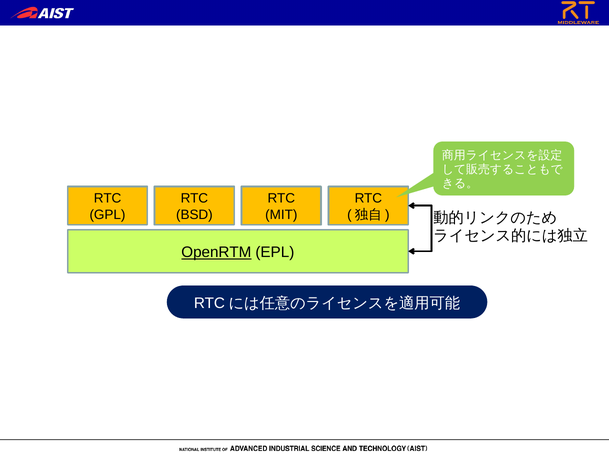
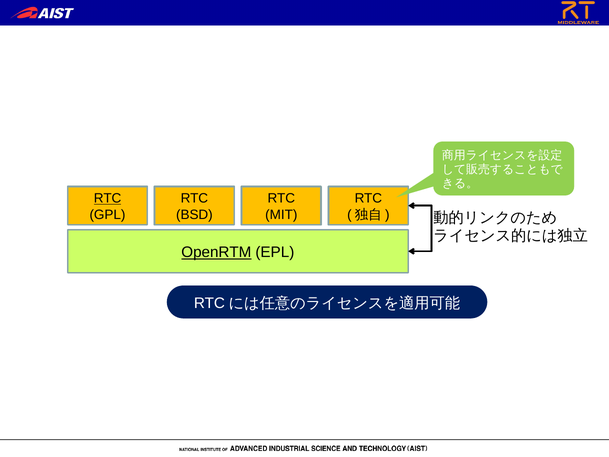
RTC underline: none -> present (108, 198)
